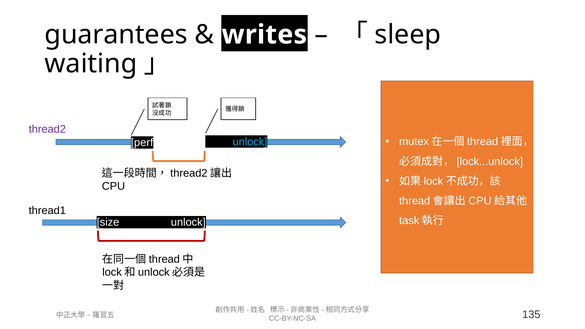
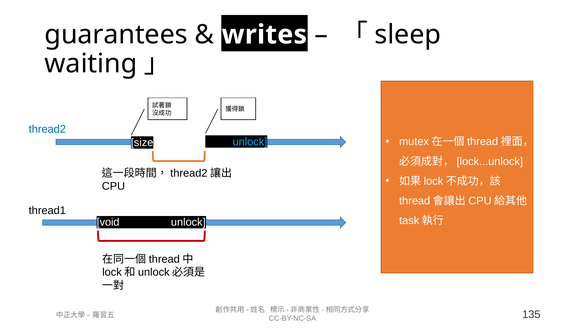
thread2 colour: purple -> blue (47, 129)
perf: perf -> size (142, 143)
size: size -> void (108, 222)
